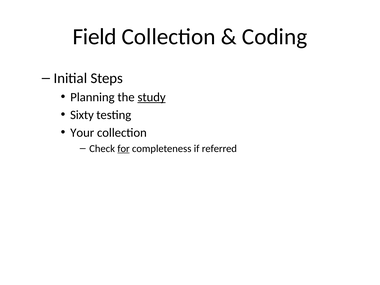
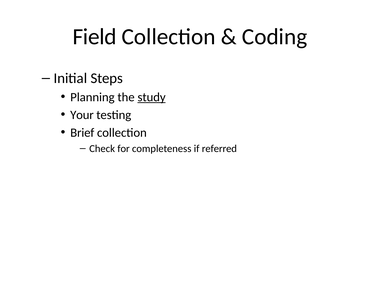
Sixty: Sixty -> Your (82, 115)
Your: Your -> Brief (82, 133)
for underline: present -> none (124, 149)
